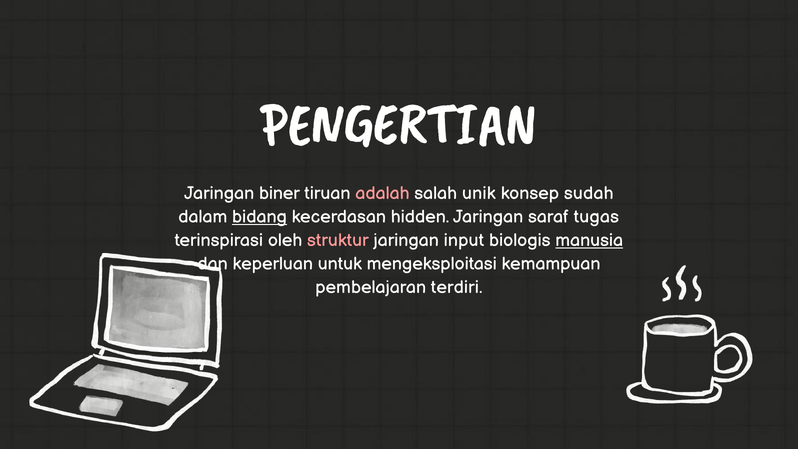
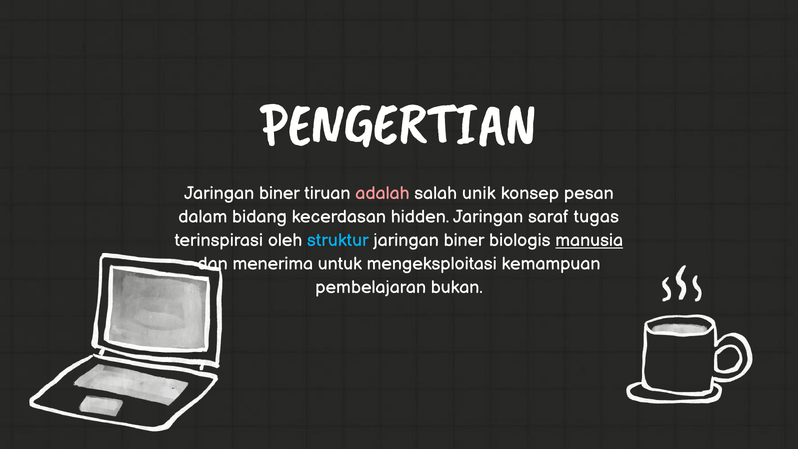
sudah: sudah -> pesan (589, 193)
bidang underline: present -> none (259, 217)
struktur colour: pink -> light blue (338, 240)
input: input -> biner (464, 240)
keperluan: keperluan -> menerima (273, 264)
terdiri: terdiri -> bukan (457, 287)
